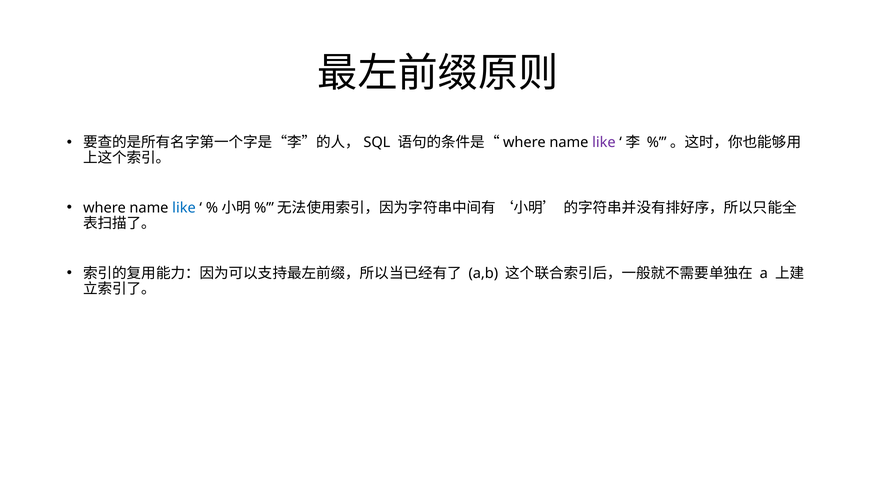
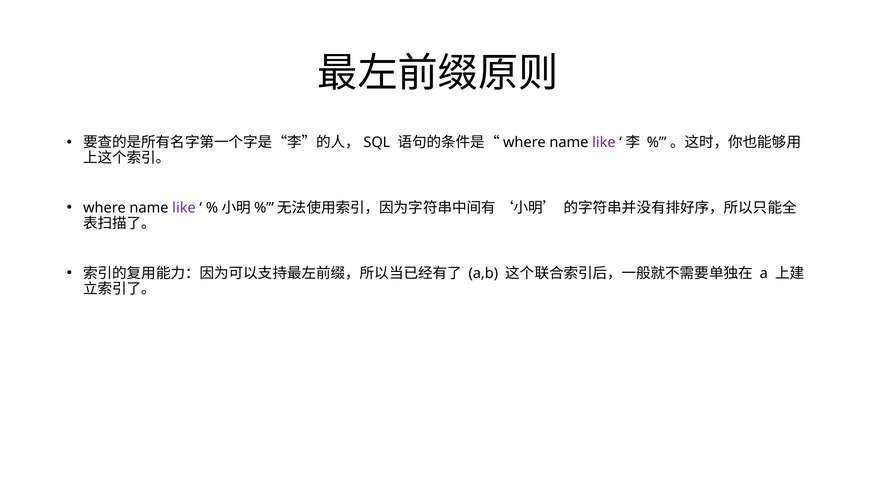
like colour: blue -> purple (184, 208)
